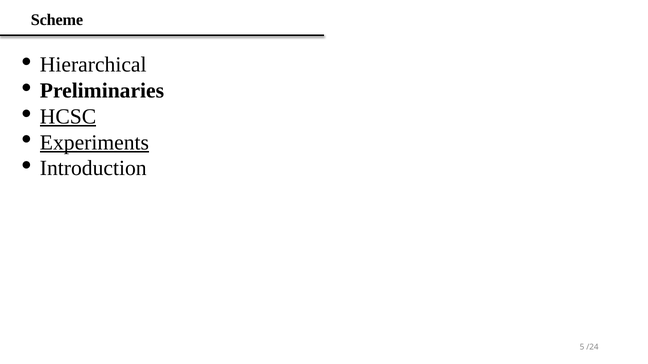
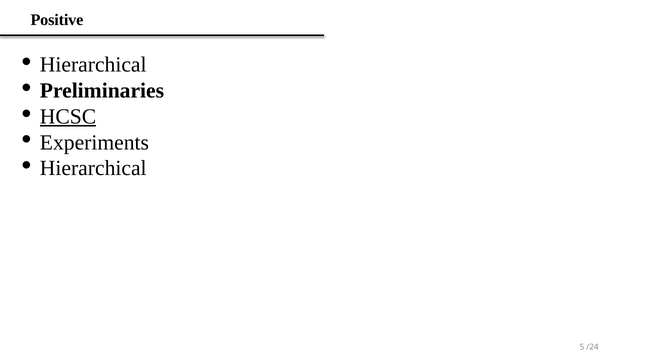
Scheme: Scheme -> Positive (57, 20)
Experiments underline: present -> none (94, 143)
Introduction: Introduction -> Hierarchical (93, 169)
